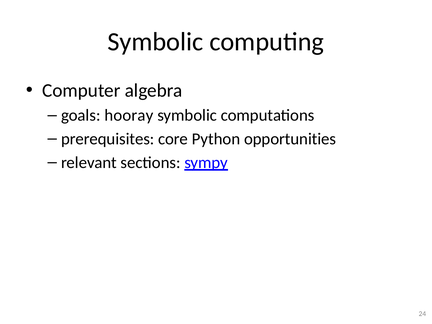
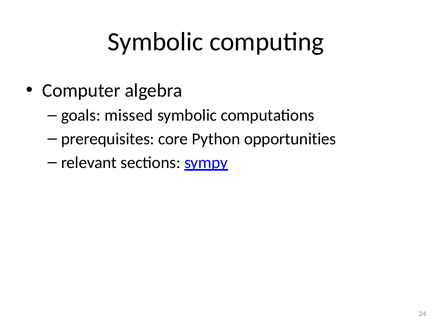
hooray: hooray -> missed (129, 115)
